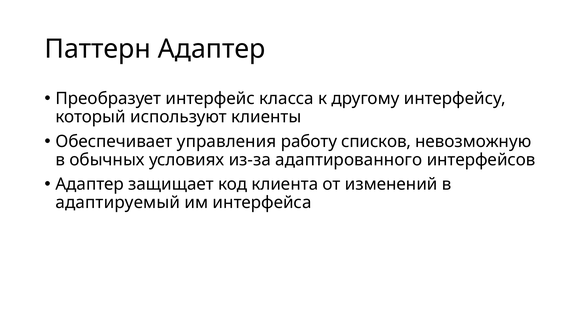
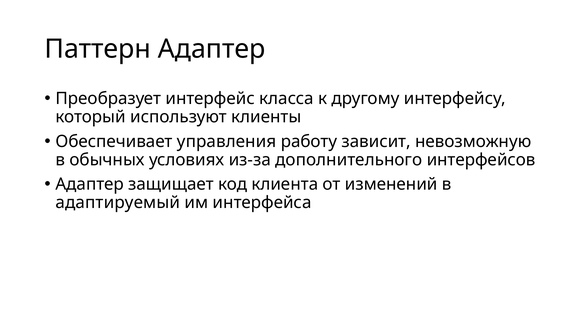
списков: списков -> зависит (376, 142)
адаптированного: адаптированного -> дополнительного (349, 160)
